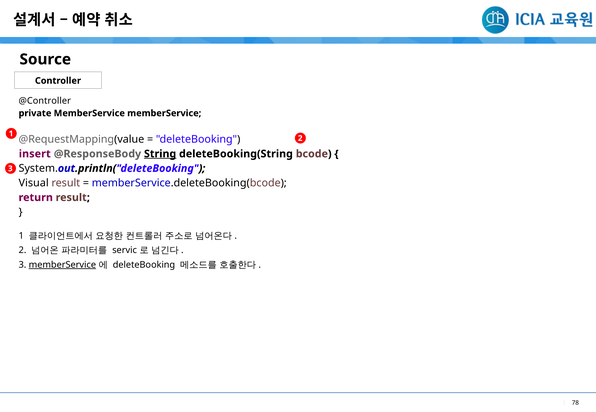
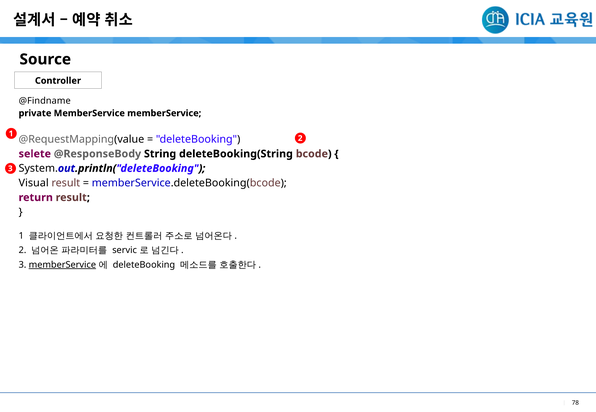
@Controller: @Controller -> @Findname (45, 101)
insert: insert -> selete (35, 154)
String underline: present -> none (160, 154)
